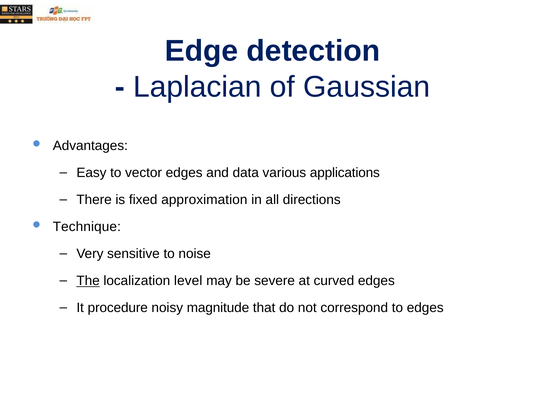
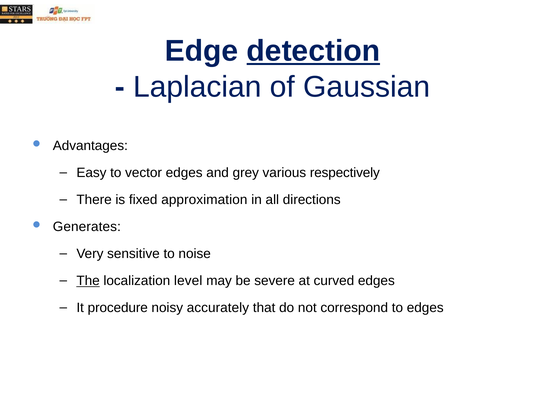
detection underline: none -> present (313, 51)
data: data -> grey (246, 173)
applications: applications -> respectively (345, 173)
Technique: Technique -> Generates (87, 227)
magnitude: magnitude -> accurately (218, 308)
